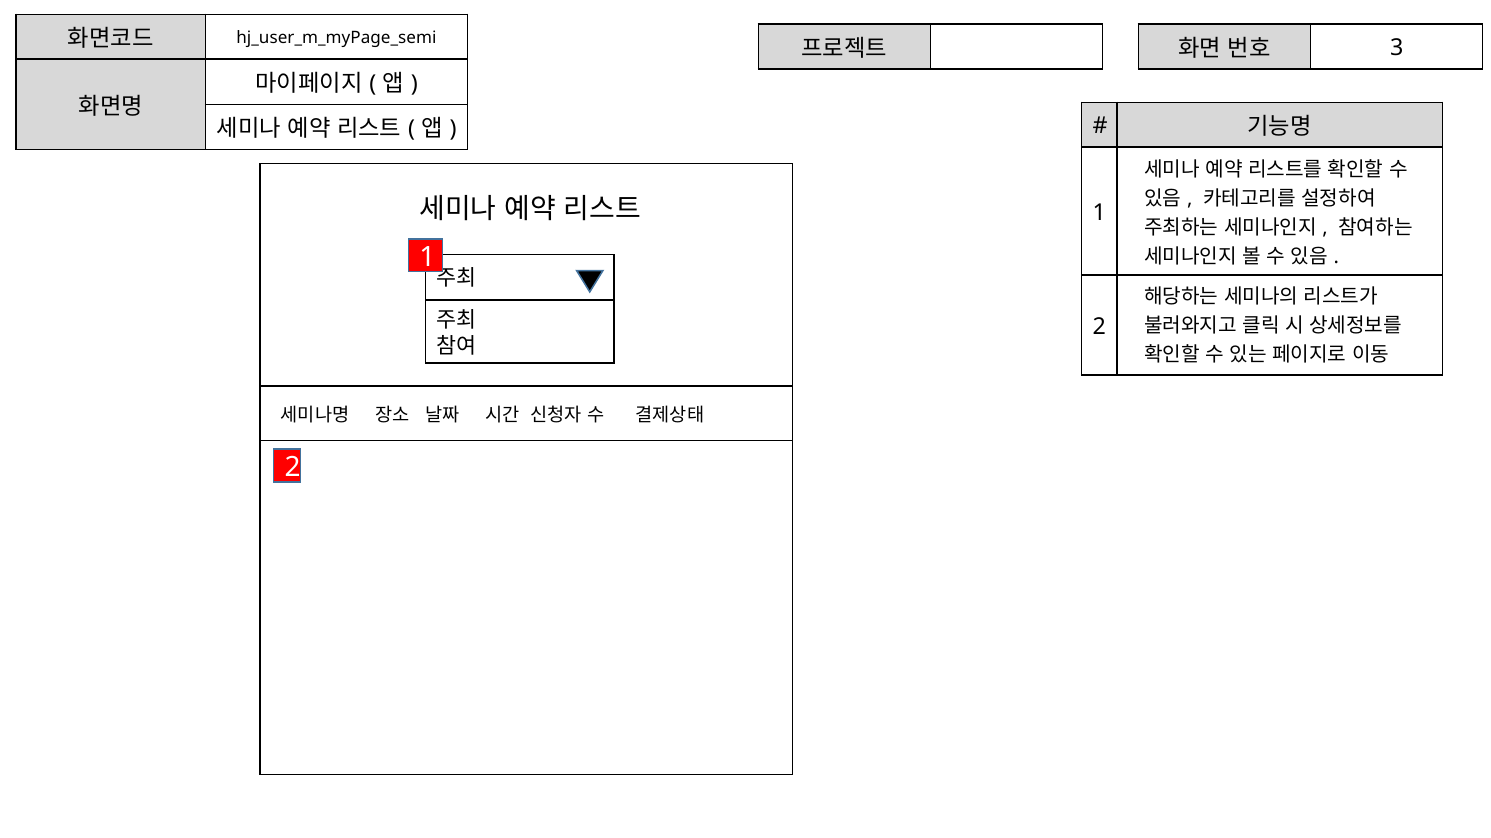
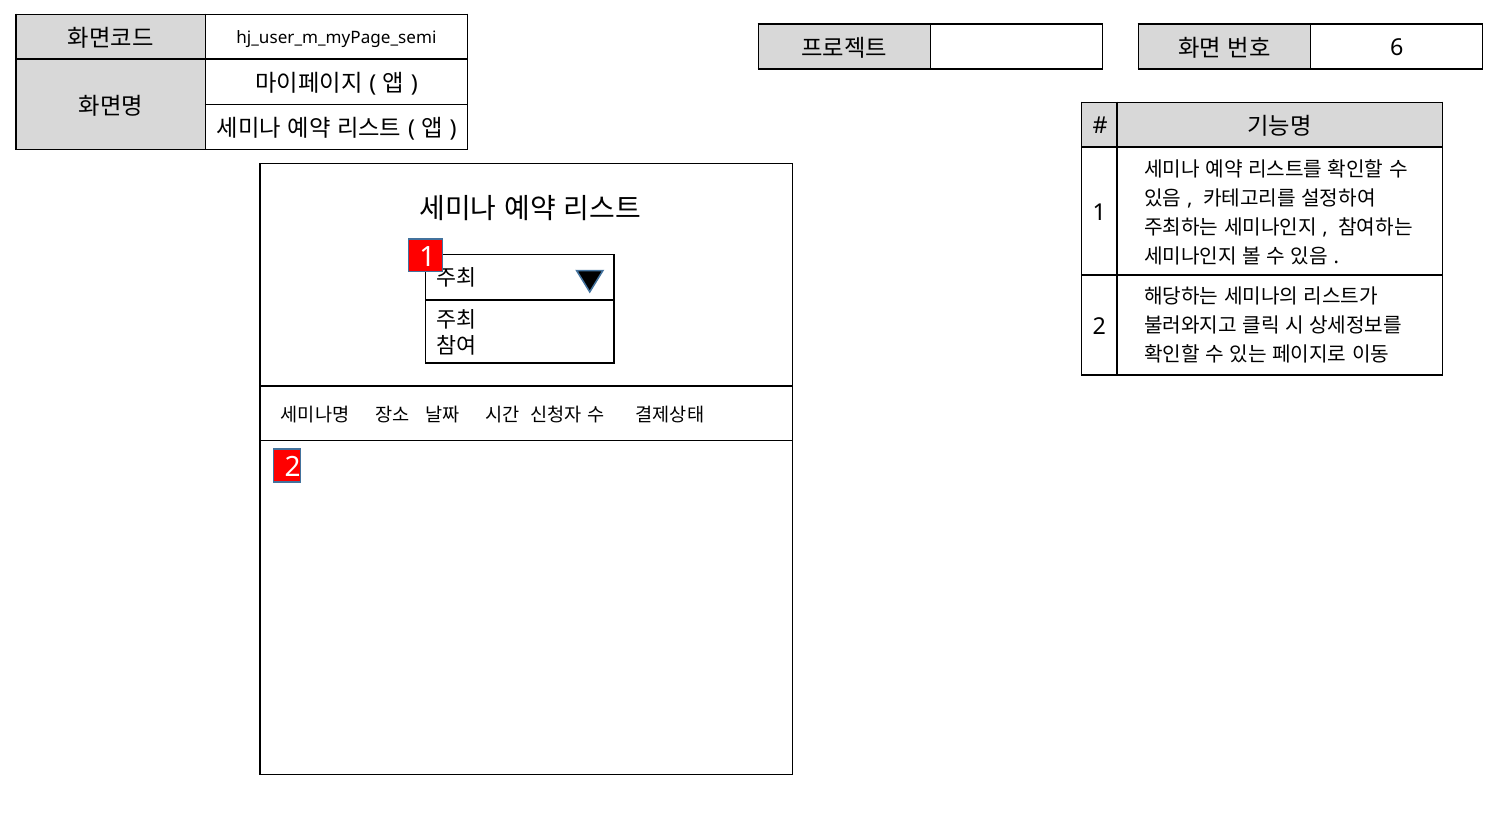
3: 3 -> 6 (1397, 48)
